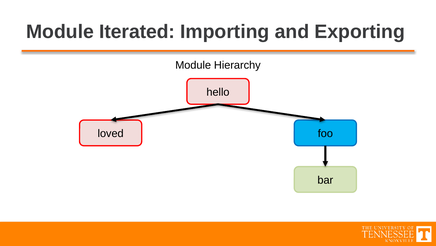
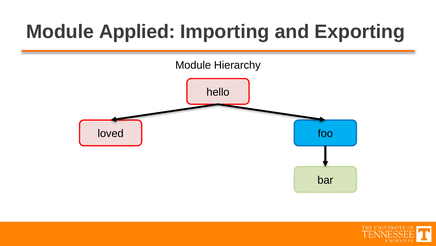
Iterated: Iterated -> Applied (137, 32)
